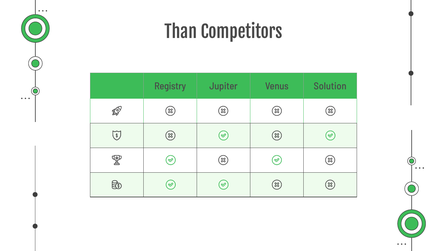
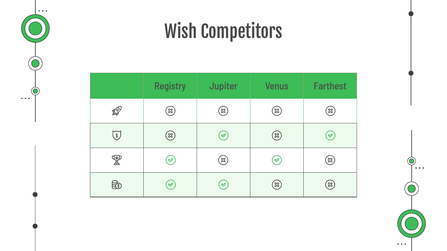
Than: Than -> Wish (181, 33)
Solution: Solution -> Farthest (330, 86)
